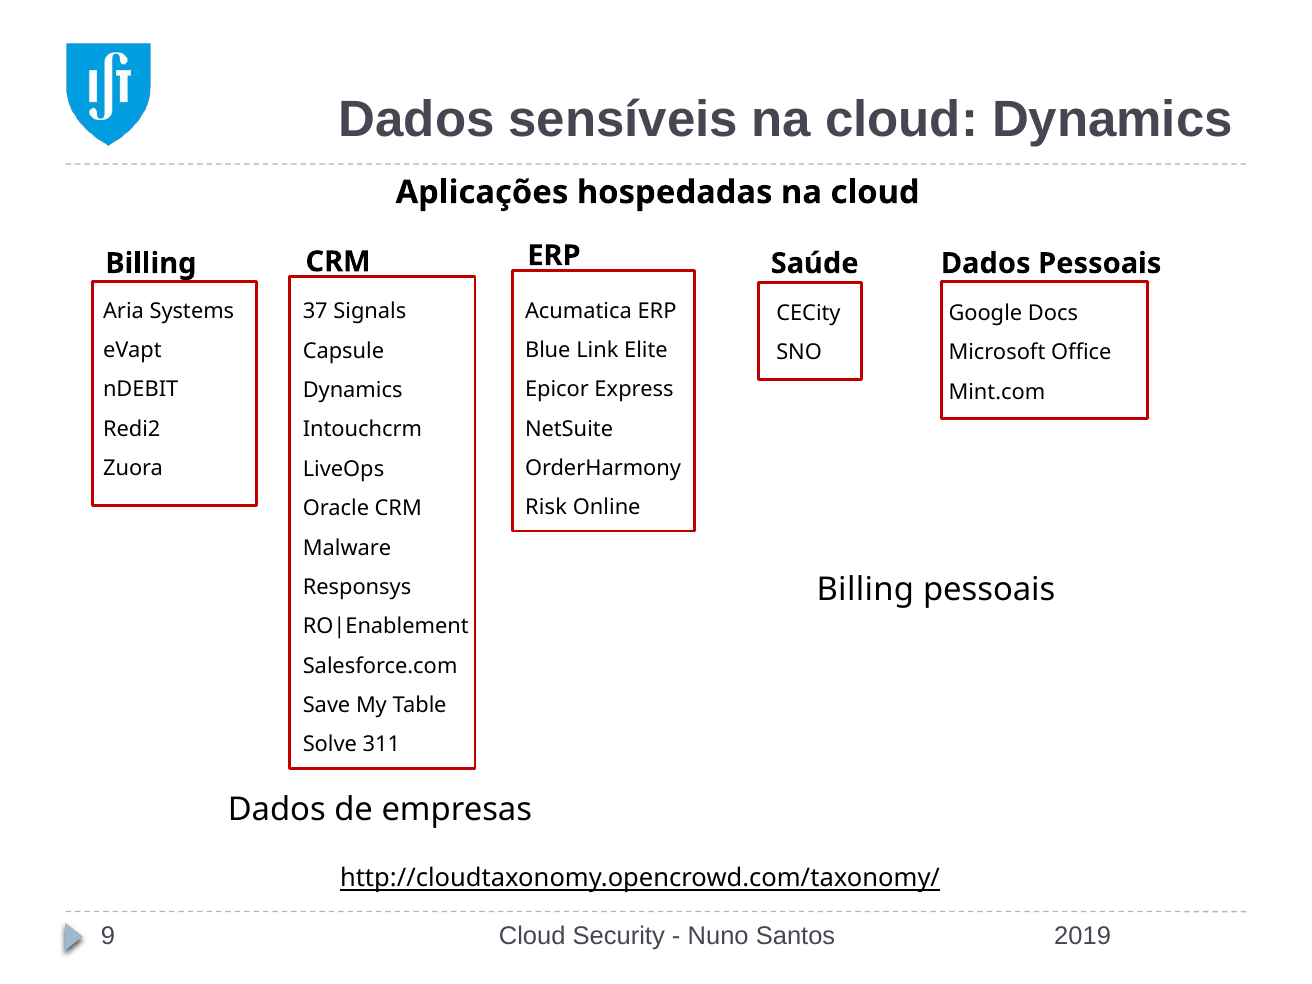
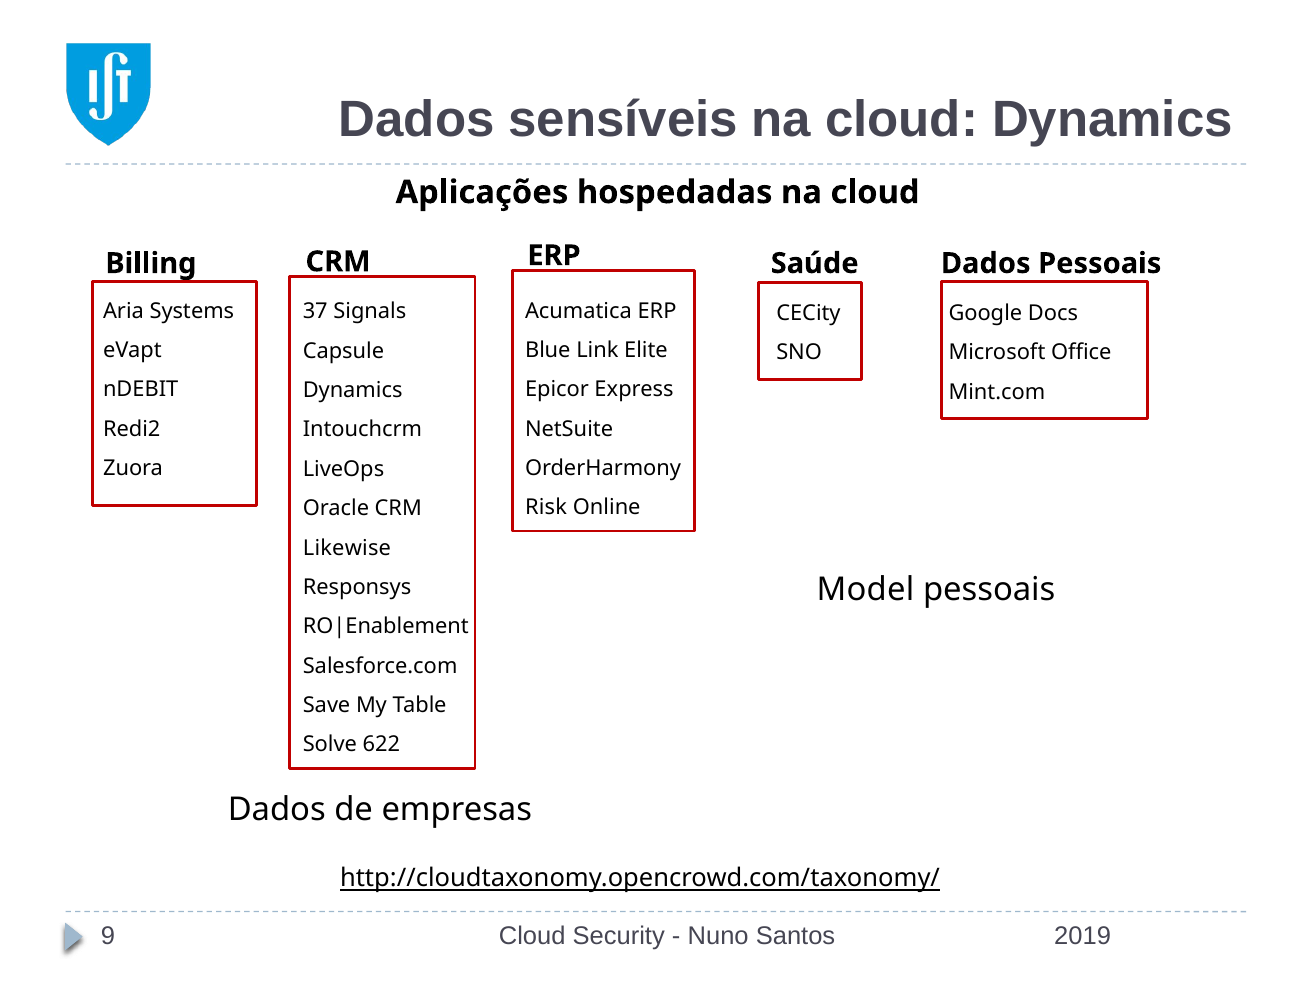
Malware: Malware -> Likewise (347, 548)
Billing: Billing -> Model (865, 590)
311: 311 -> 622 (381, 745)
